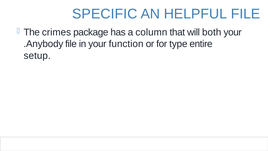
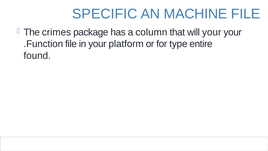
HELPFUL: HELPFUL -> MACHINE (196, 14)
will both: both -> your (212, 32)
.Anybody: .Anybody -> .Function (43, 44)
function: function -> platform (126, 44)
setup: setup -> found (37, 56)
